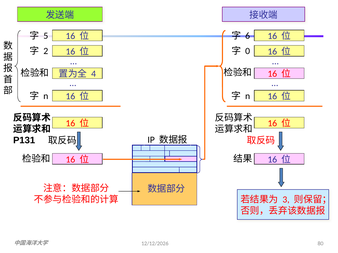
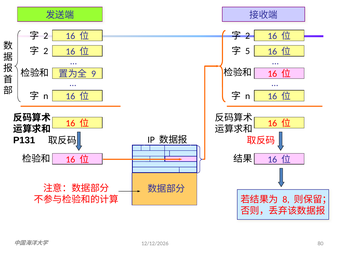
5: 5 -> 2 (46, 36)
6: 6 -> 2 (248, 36)
0: 0 -> 5 (248, 51)
4: 4 -> 9 (94, 74)
3: 3 -> 8 (286, 200)
